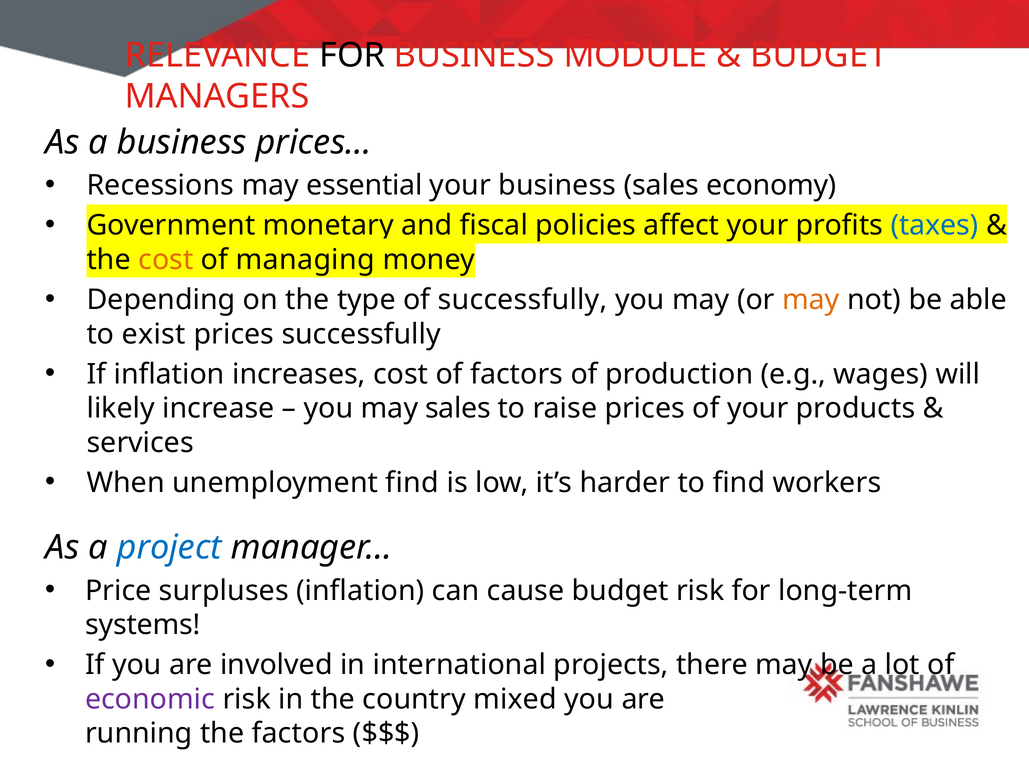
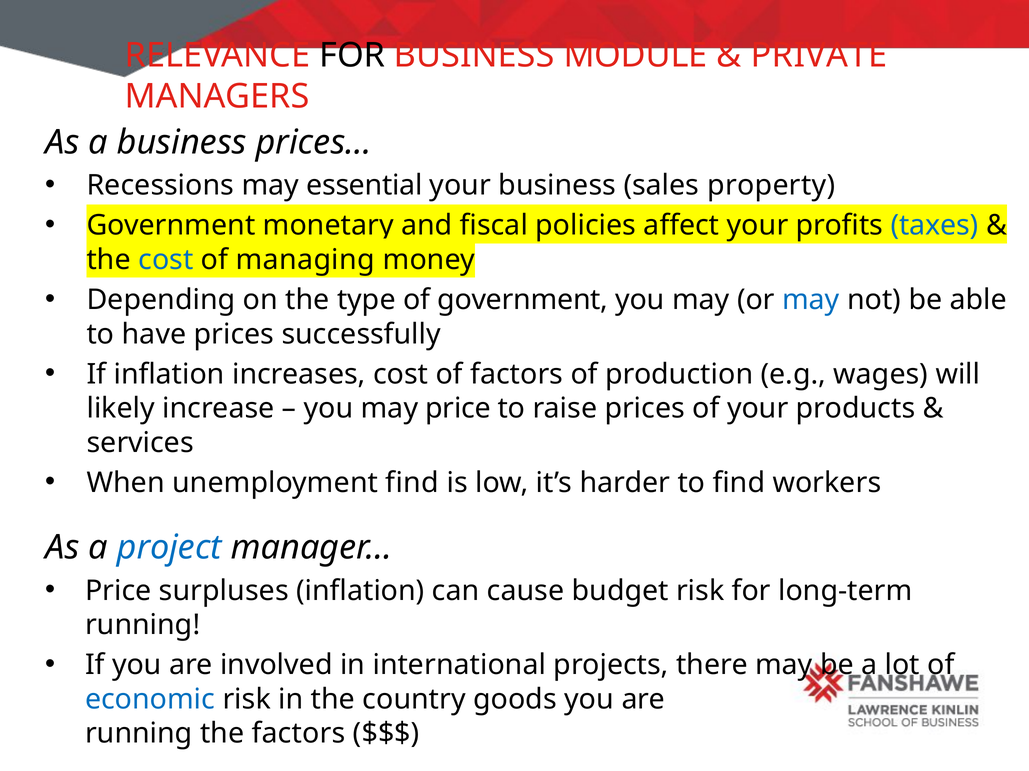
BUDGET: BUDGET -> PRIVATE (819, 55)
economy: economy -> property (771, 186)
cost colour: orange -> blue (166, 260)
of successfully: successfully -> government (523, 300)
may colour: orange -> blue (811, 300)
exist: exist -> have (154, 334)
may sales: sales -> price (458, 409)
systems: systems -> running (143, 626)
economic colour: purple -> blue (150, 700)
mixed: mixed -> goods (515, 700)
